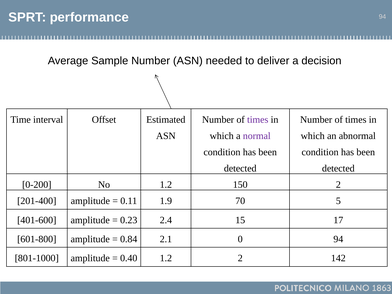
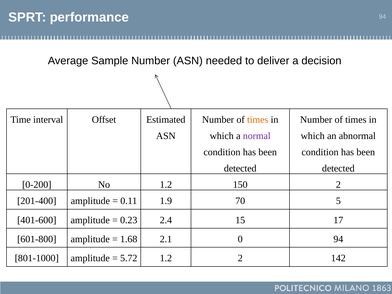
times colour: purple -> orange (258, 120)
0.84: 0.84 -> 1.68 (129, 239)
0.40: 0.40 -> 5.72 (129, 258)
